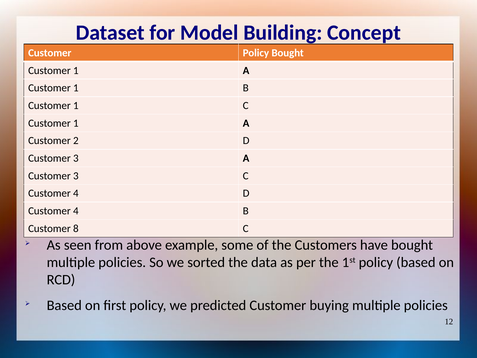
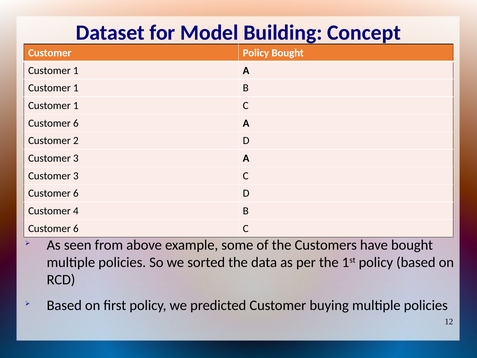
1: 1 -> 6 (76, 123)
4: 4 -> 6 (76, 193)
8: 8 -> 6 (76, 228)
